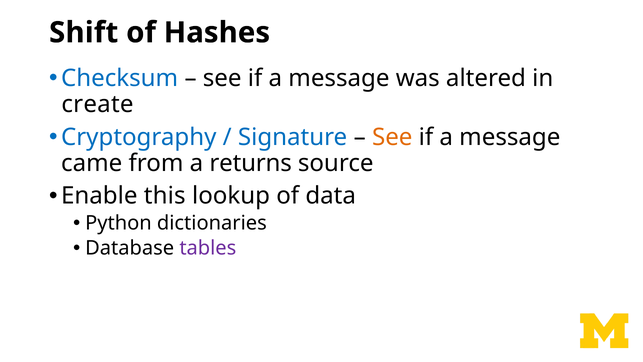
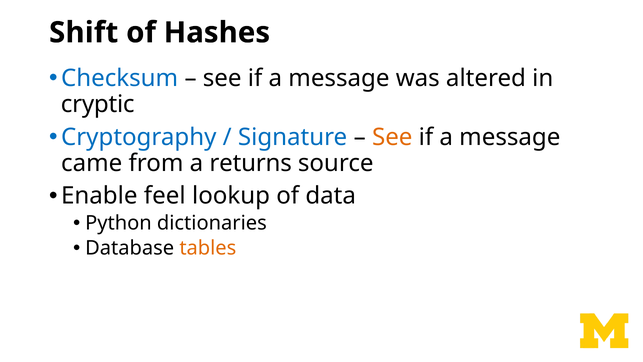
create: create -> cryptic (98, 104)
this: this -> feel (165, 196)
tables colour: purple -> orange (208, 248)
